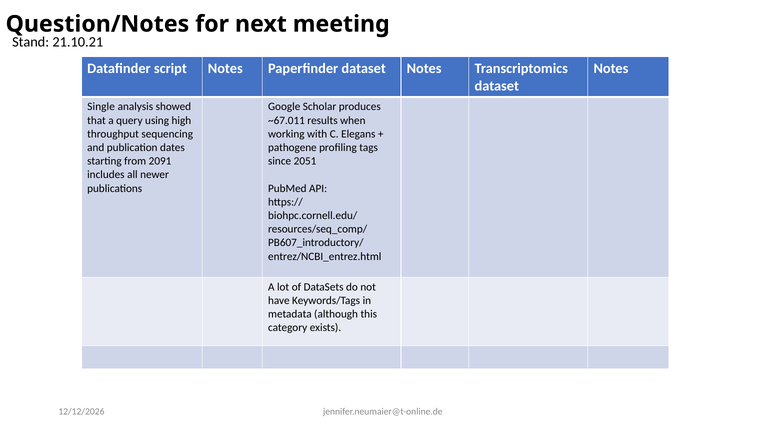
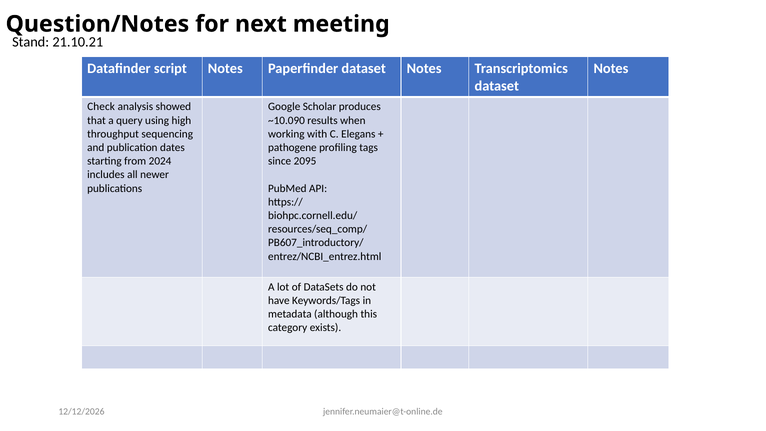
Single: Single -> Check (101, 107)
~67.011: ~67.011 -> ~10.090 (286, 120)
2091: 2091 -> 2024 (160, 161)
2051: 2051 -> 2095 (305, 161)
